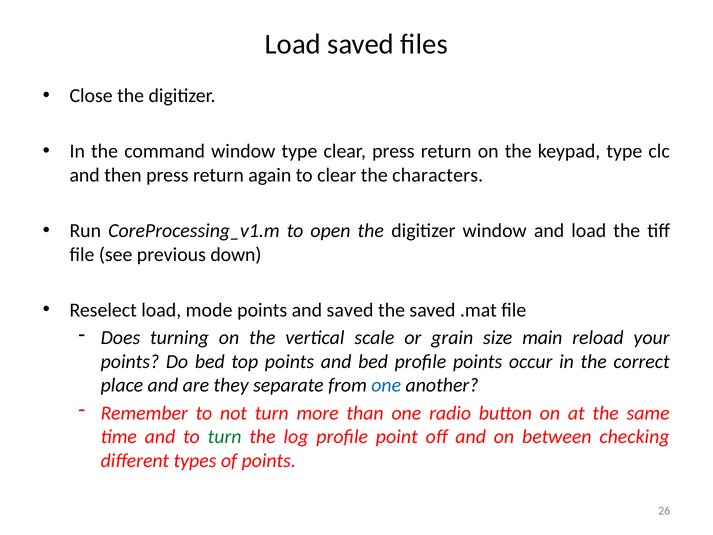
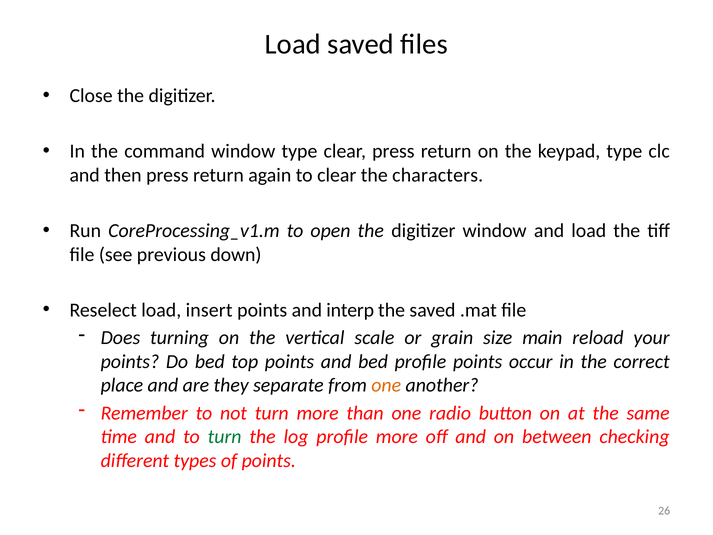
mode: mode -> insert (209, 310)
and saved: saved -> interp (350, 310)
one colour: blue -> orange (386, 385)
profile point: point -> more (397, 437)
